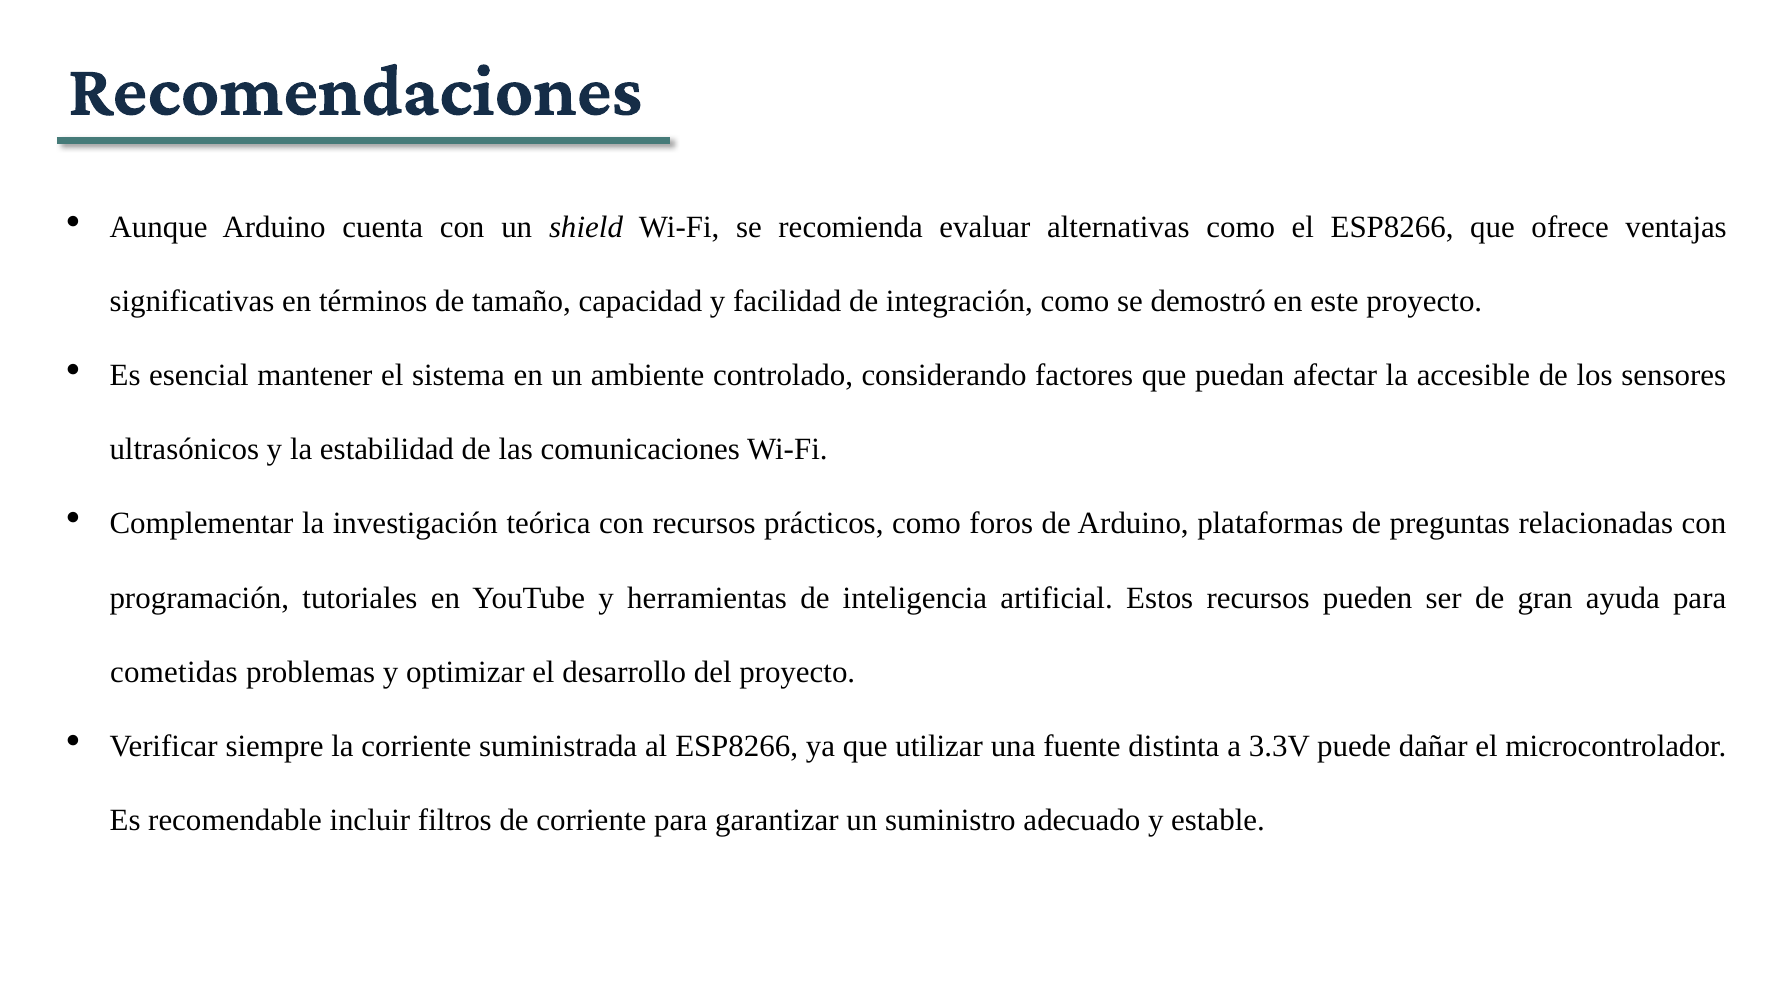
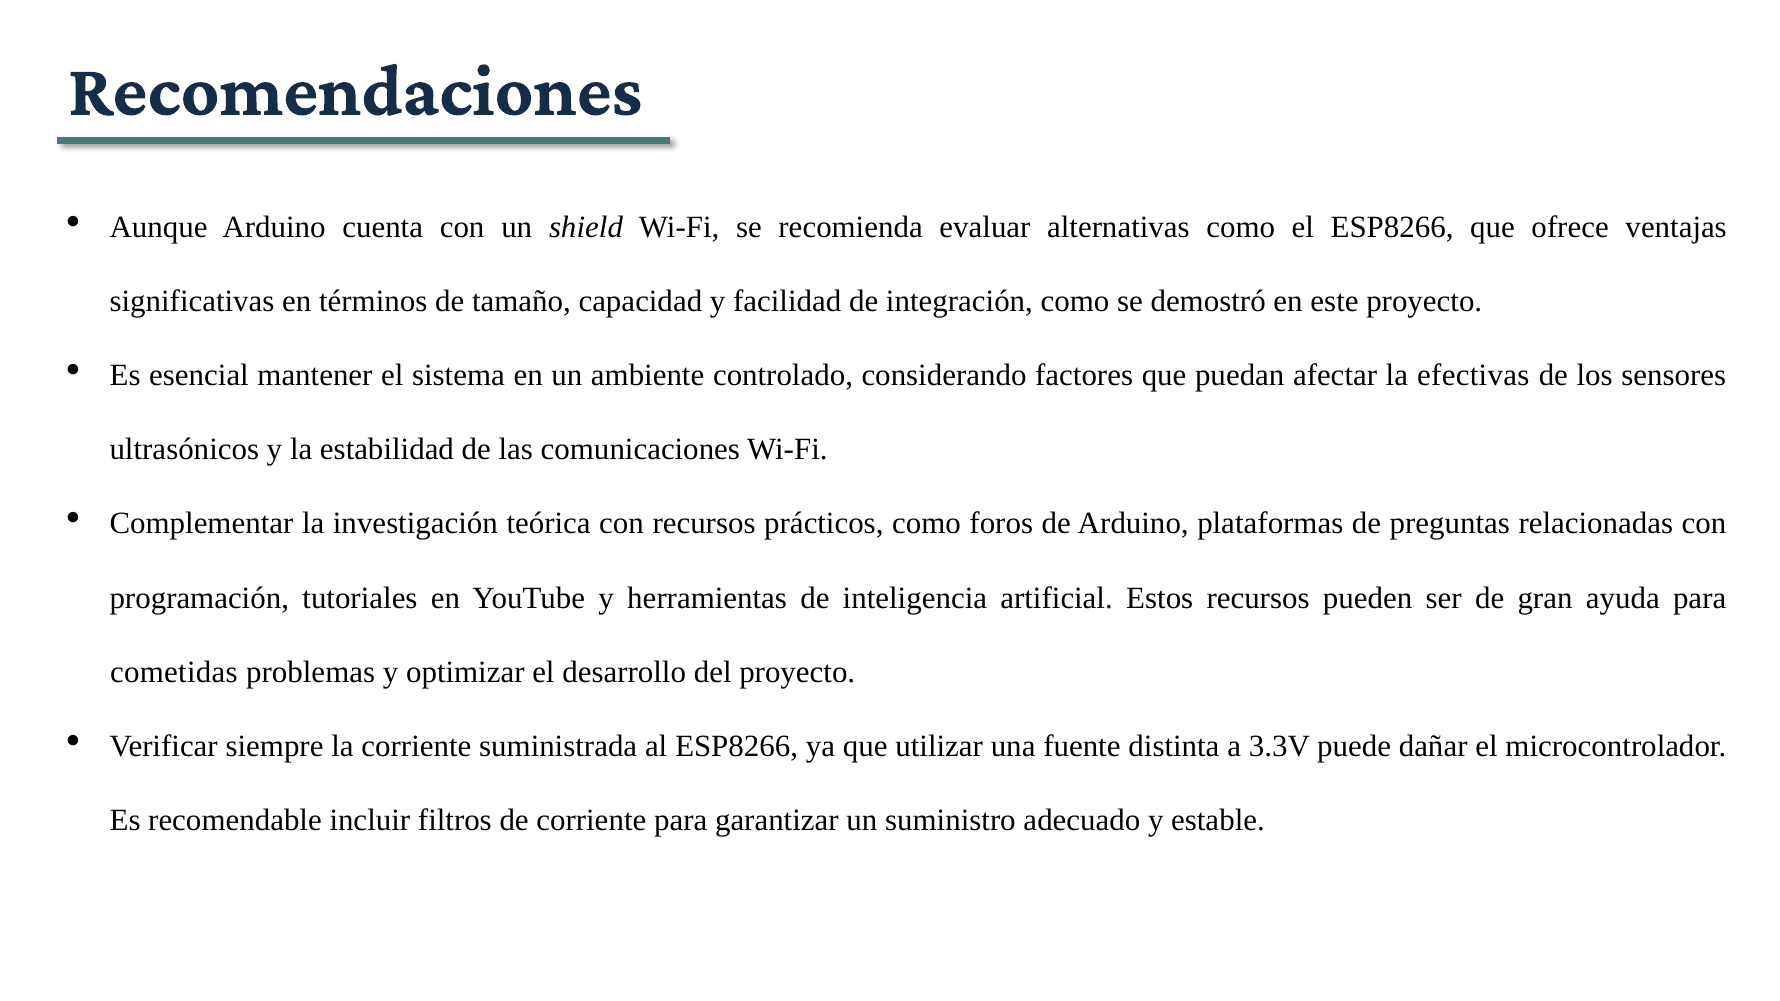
accesible: accesible -> efectivas (1473, 375)
